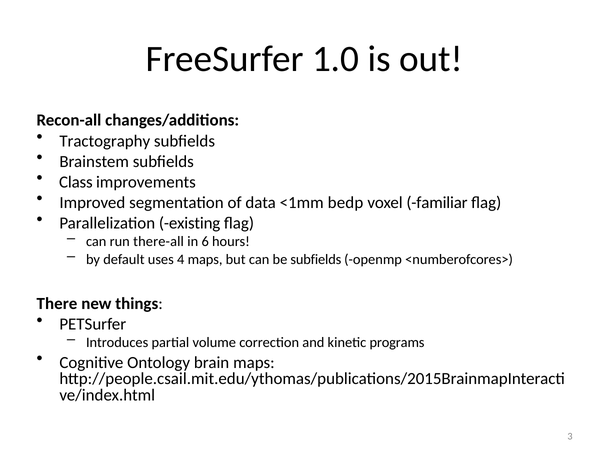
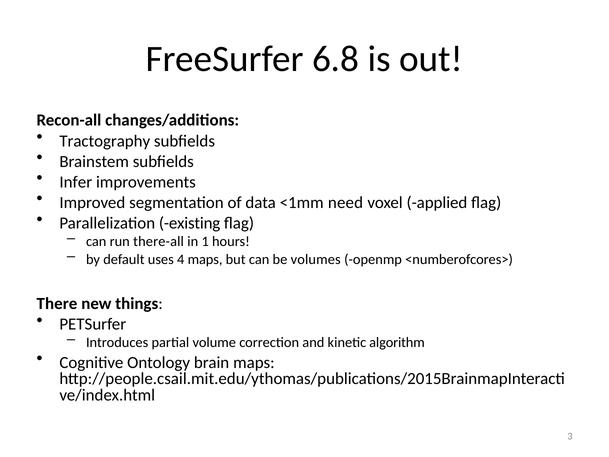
1.0: 1.0 -> 6.8 (336, 59)
Class: Class -> Infer (76, 182)
bedp: bedp -> need (346, 203)
familiar: familiar -> applied (437, 203)
6: 6 -> 1 (205, 242)
be subfields: subfields -> volumes (316, 259)
programs: programs -> algorithm (397, 343)
